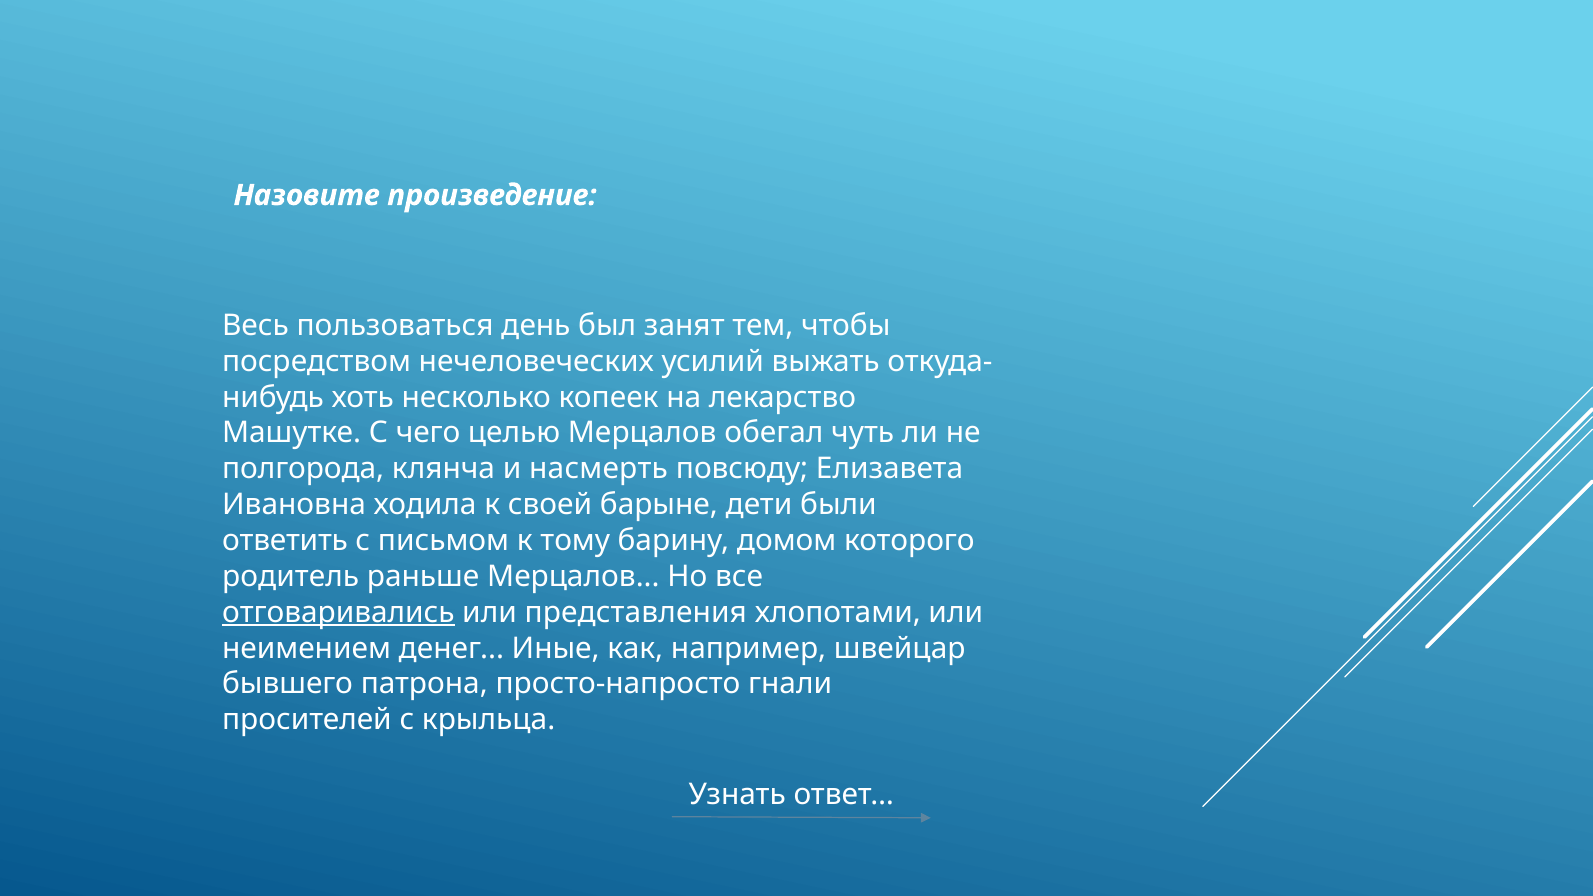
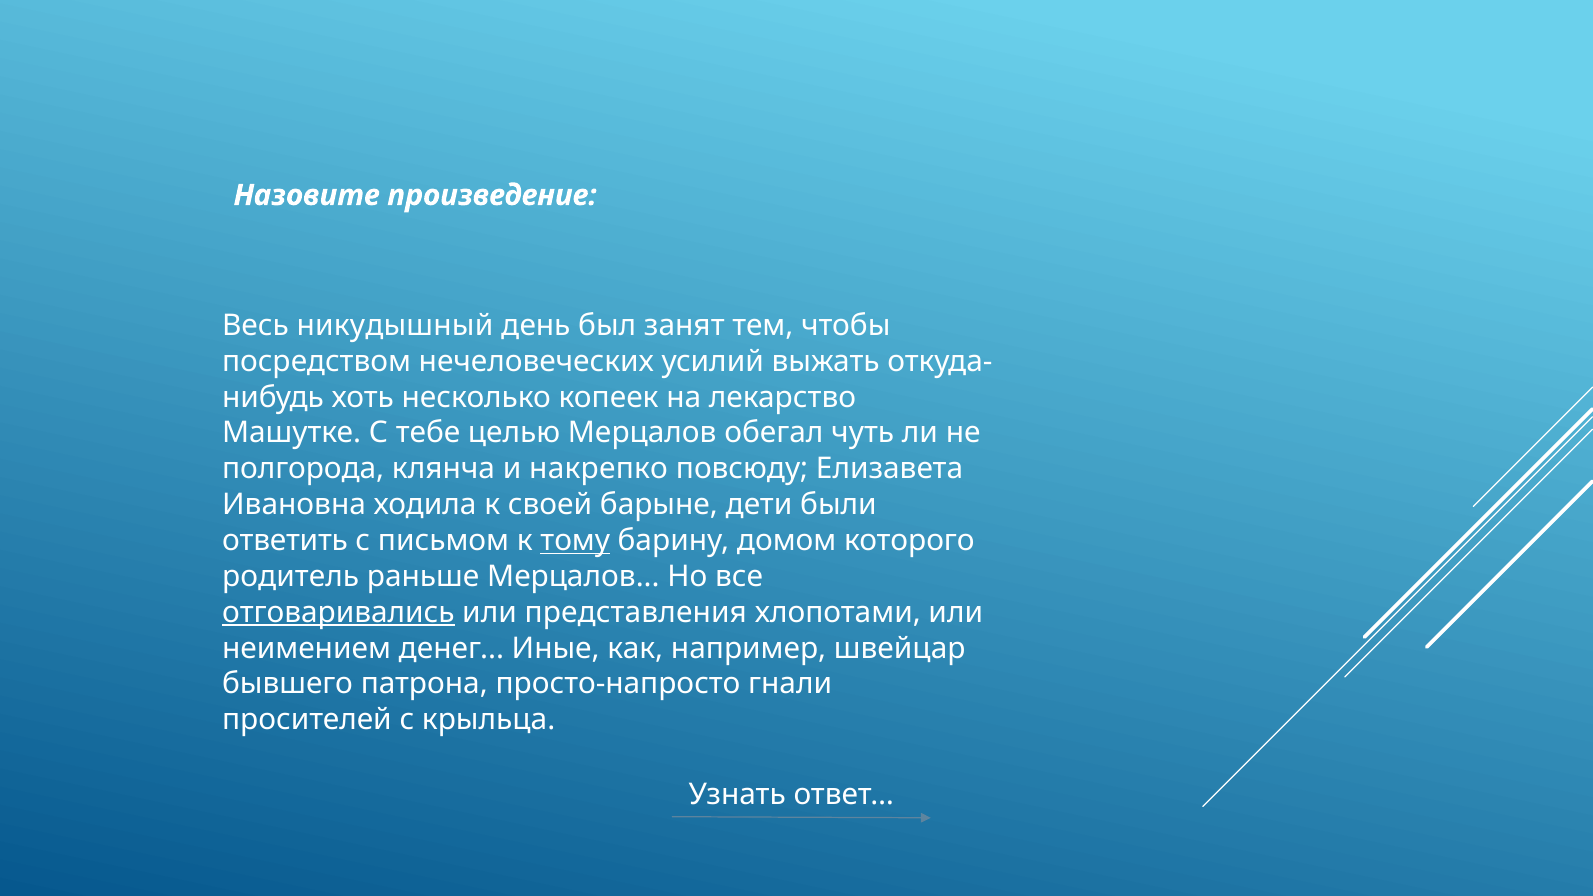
пользоваться: пользоваться -> никудышный (395, 326)
чего: чего -> тебе (428, 433)
насмерть: насмерть -> накрепко (599, 469)
тому underline: none -> present (575, 541)
